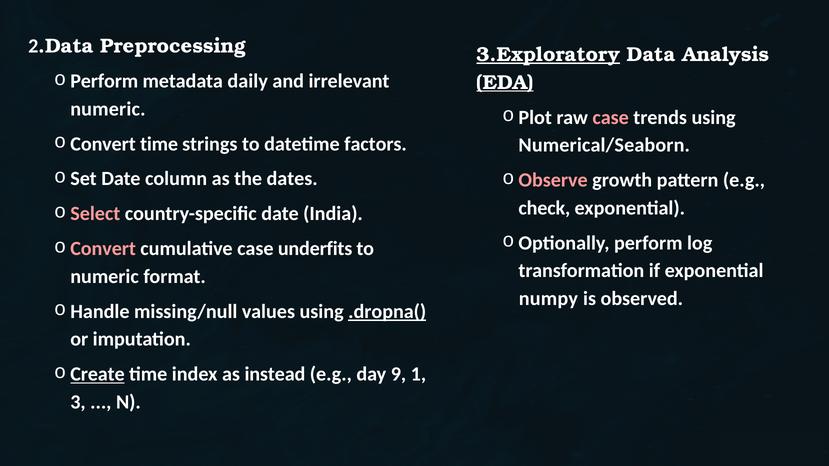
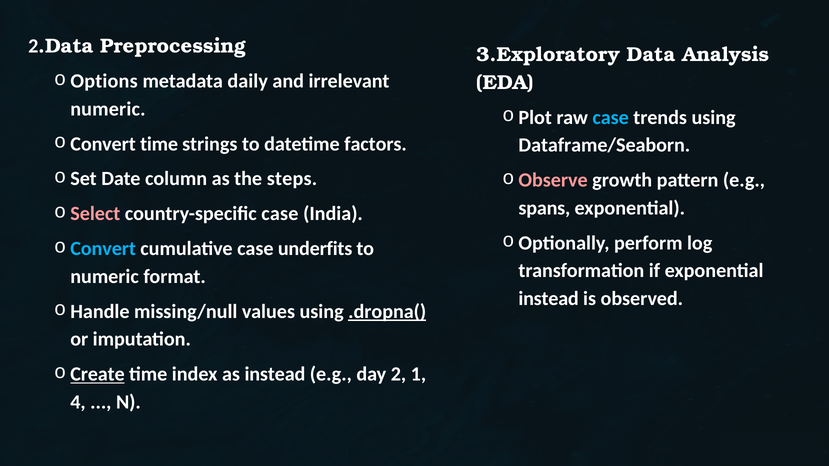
3.Exploratory underline: present -> none (548, 55)
Perform: Perform -> Options (104, 81)
EDA underline: present -> none (505, 82)
case colour: pink -> light blue (611, 117)
Numerical/Seaborn: Numerical/Seaborn -> Dataframe/Seaborn (604, 145)
dates: dates -> steps (292, 179)
check: check -> spans (544, 208)
country-specific date: date -> case (280, 214)
Convert colour: pink -> light blue (103, 249)
numpy: numpy -> instead (549, 299)
9: 9 -> 2 (398, 375)
3: 3 -> 4 (78, 402)
